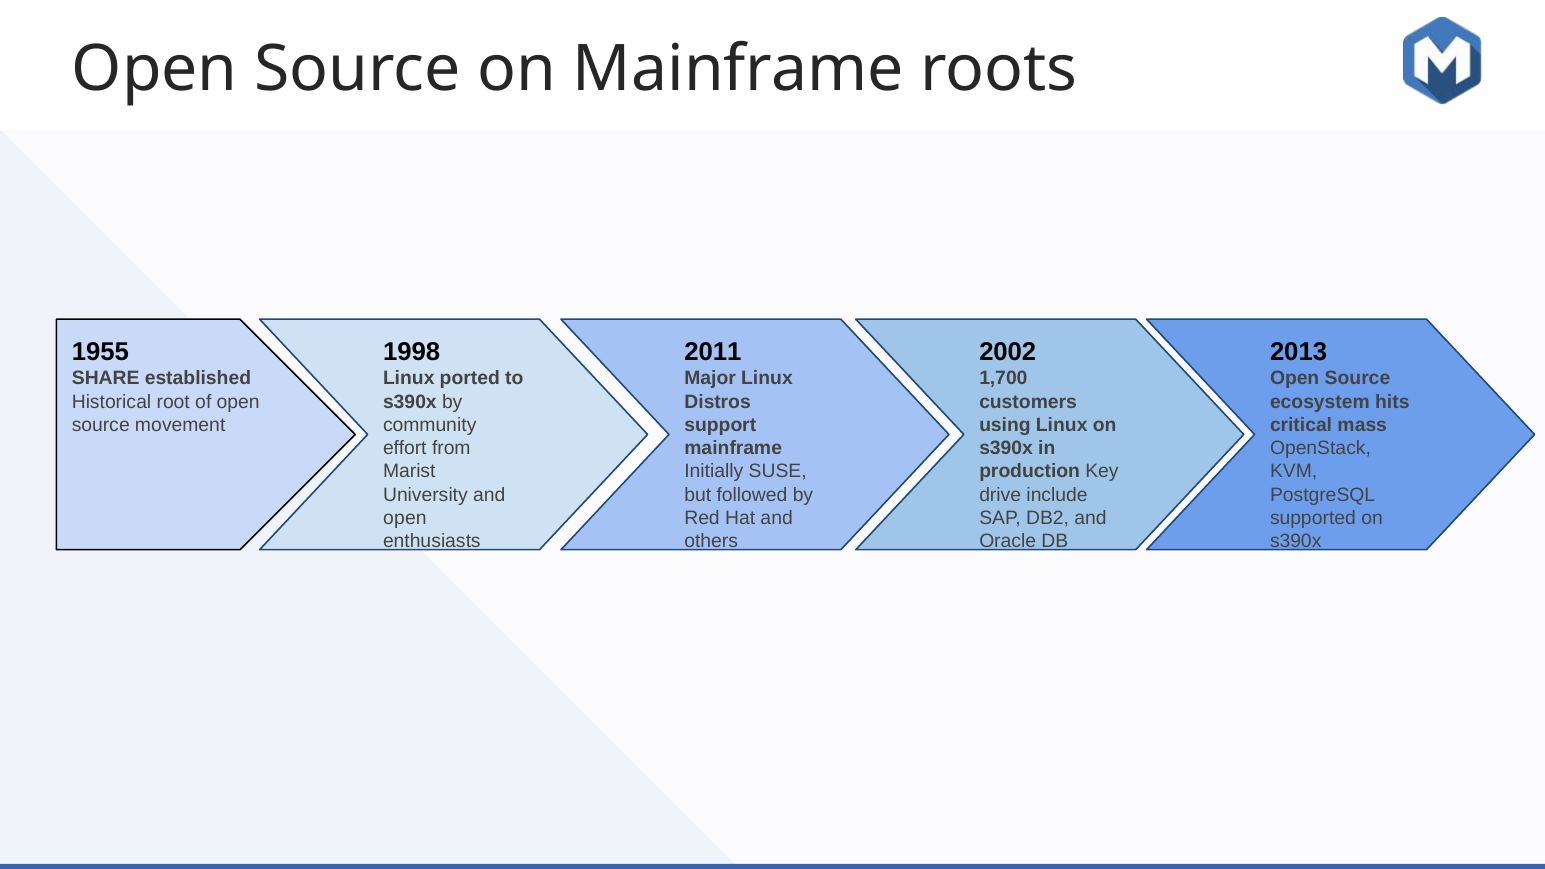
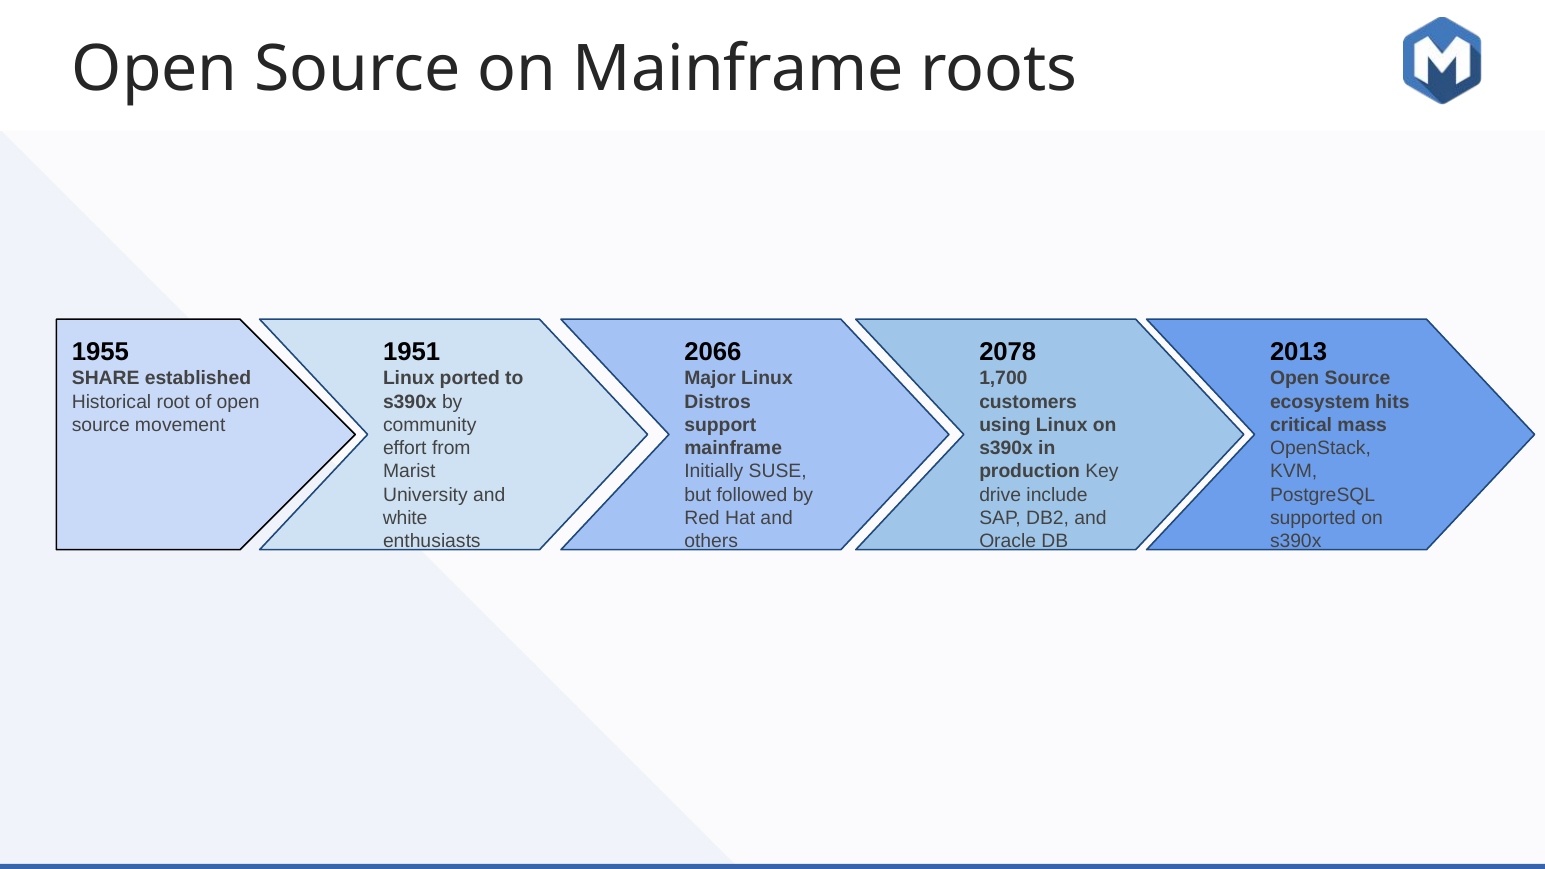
1998: 1998 -> 1951 (412, 352)
2011: 2011 -> 2066 (713, 352)
2002: 2002 -> 2078 (1008, 352)
open: open -> white (405, 518)
